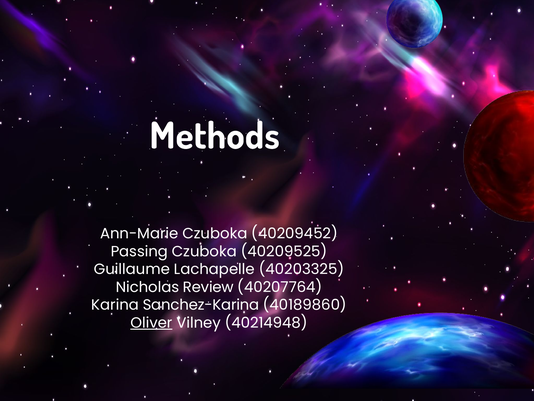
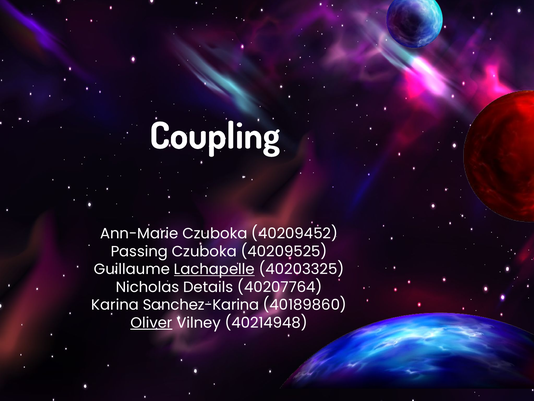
Methods: Methods -> Coupling (215, 136)
Lachapelle underline: none -> present (214, 269)
Review: Review -> Details (208, 287)
